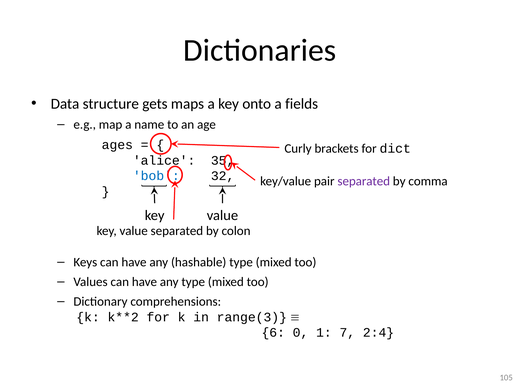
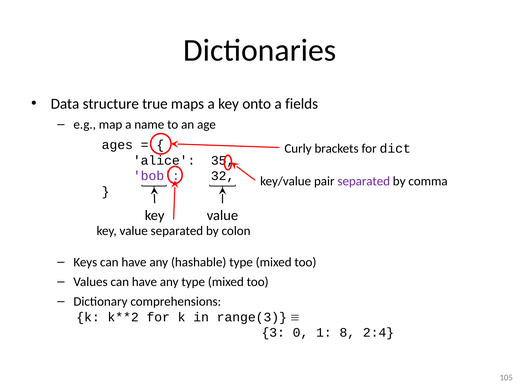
gets: gets -> true (155, 104)
bob colour: blue -> purple (156, 176)
6: 6 -> 3 (273, 333)
7: 7 -> 8 (347, 333)
